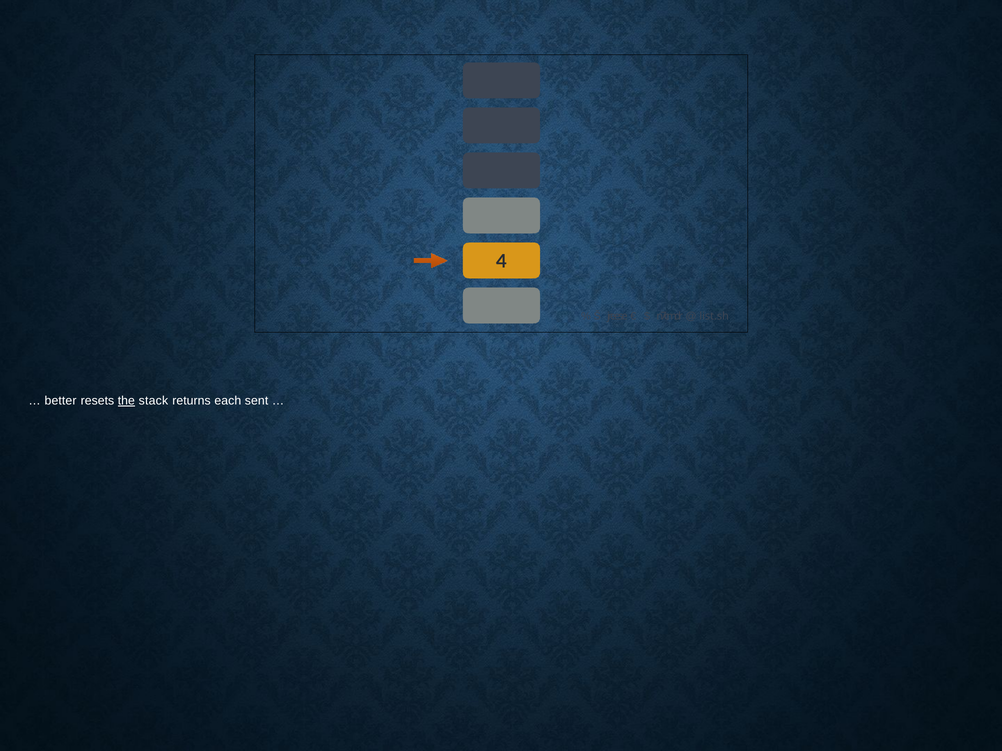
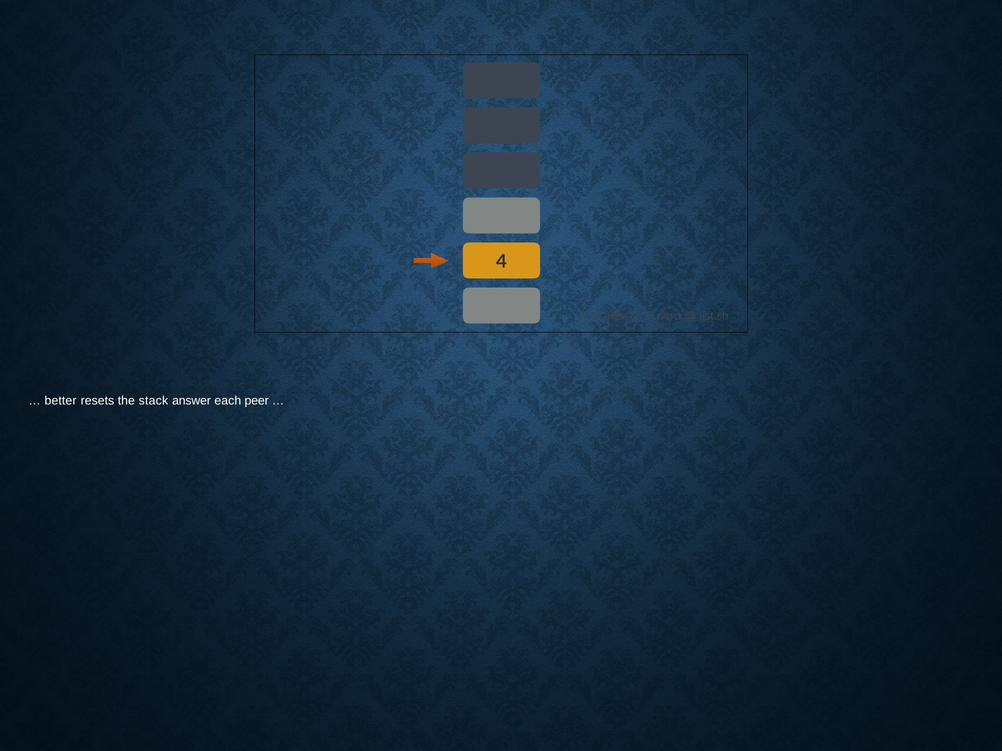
the underline: present -> none (126, 401)
returns: returns -> answer (192, 401)
sent: sent -> peer (257, 401)
